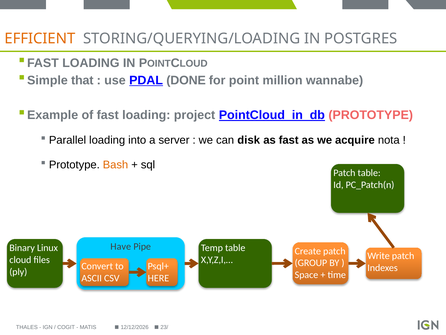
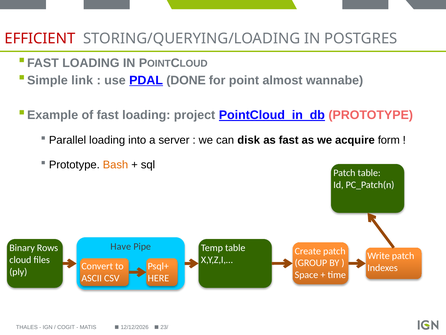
EFFICIENT colour: orange -> red (40, 39)
that: that -> link (82, 80)
million: million -> almost (283, 80)
nota: nota -> form (389, 140)
Linux: Linux -> Rows (47, 248)
